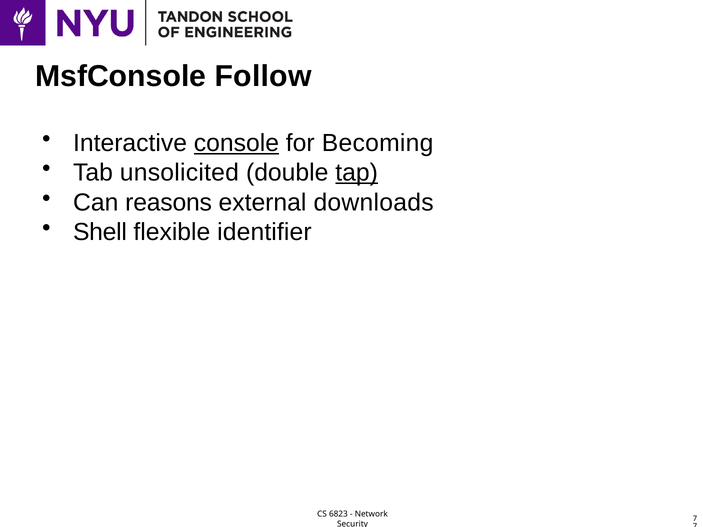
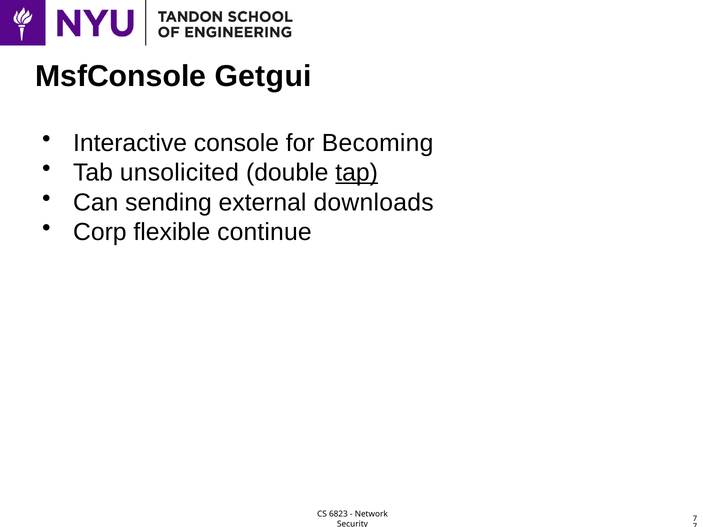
Follow: Follow -> Getgui (263, 76)
console underline: present -> none (236, 143)
reasons: reasons -> sending (168, 202)
Shell: Shell -> Corp (100, 232)
identifier: identifier -> continue (264, 232)
